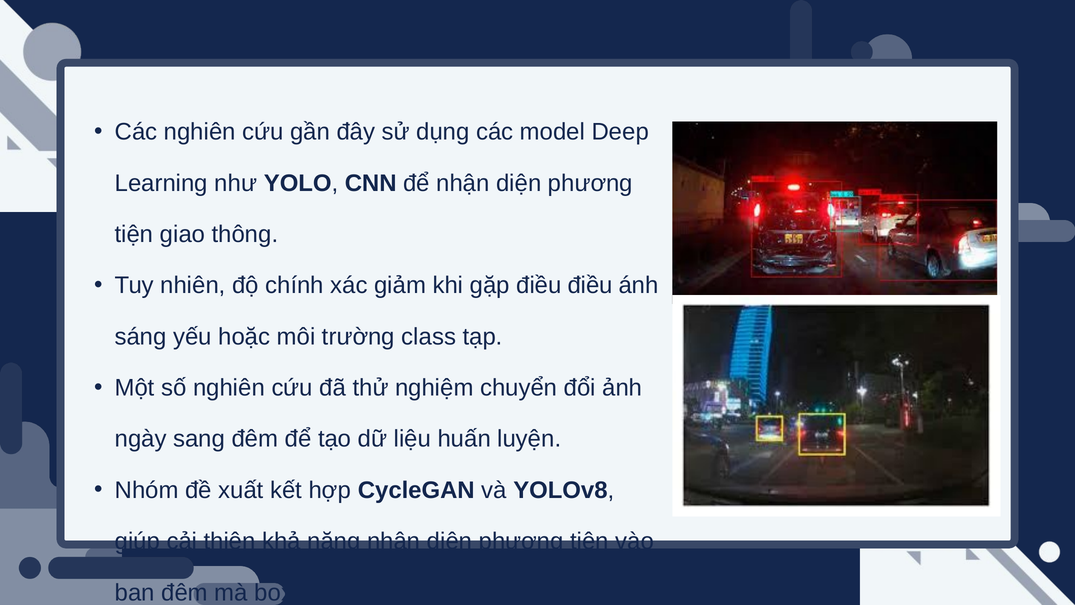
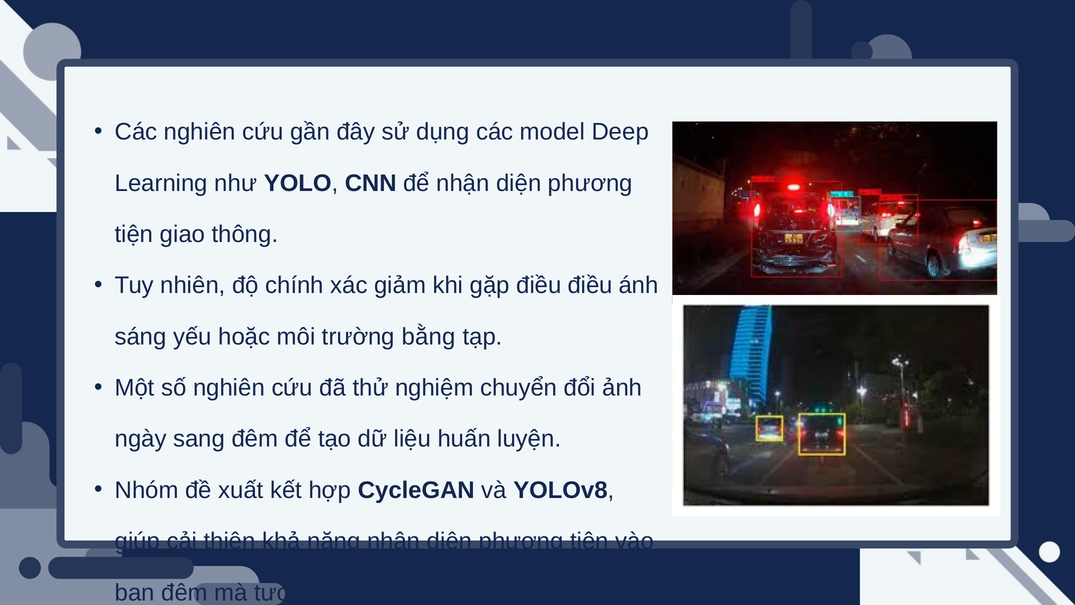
class: class -> bằng (429, 337)
boxes: boxes -> tượng (287, 592)
